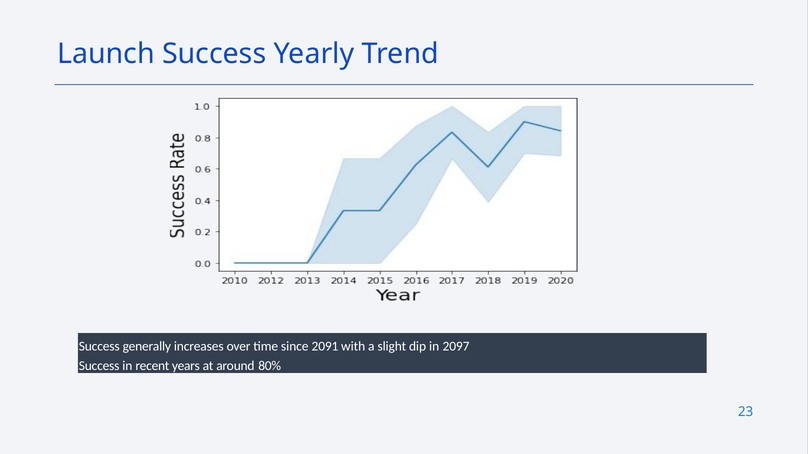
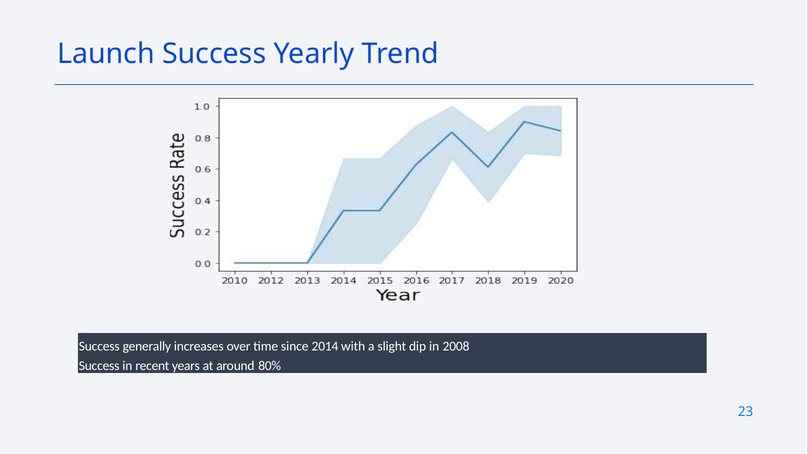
2091: 2091 -> 2014 (325, 347)
2097: 2097 -> 2008 (456, 347)
